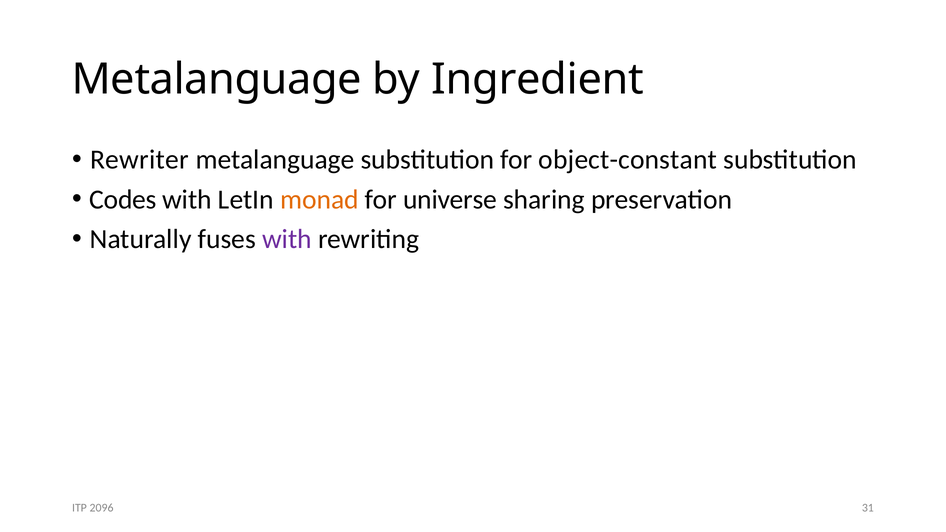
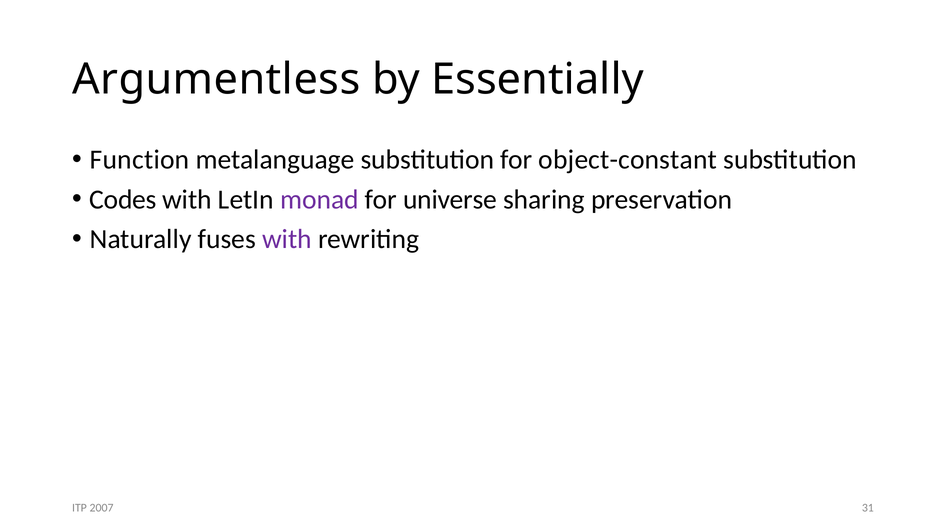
Metalanguage: Metalanguage -> Argumentless (216, 79)
Ingredient: Ingredient -> Essentially (538, 79)
Rewriter: Rewriter -> Function (140, 160)
monad colour: orange -> purple (319, 199)
2096: 2096 -> 2007 (102, 508)
